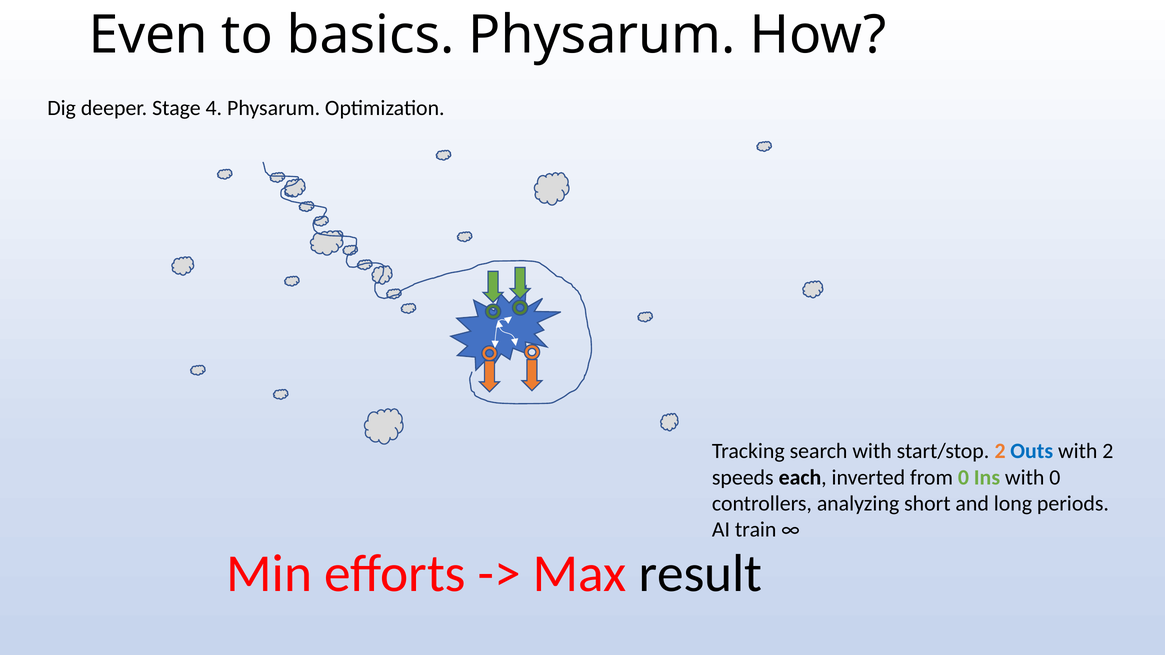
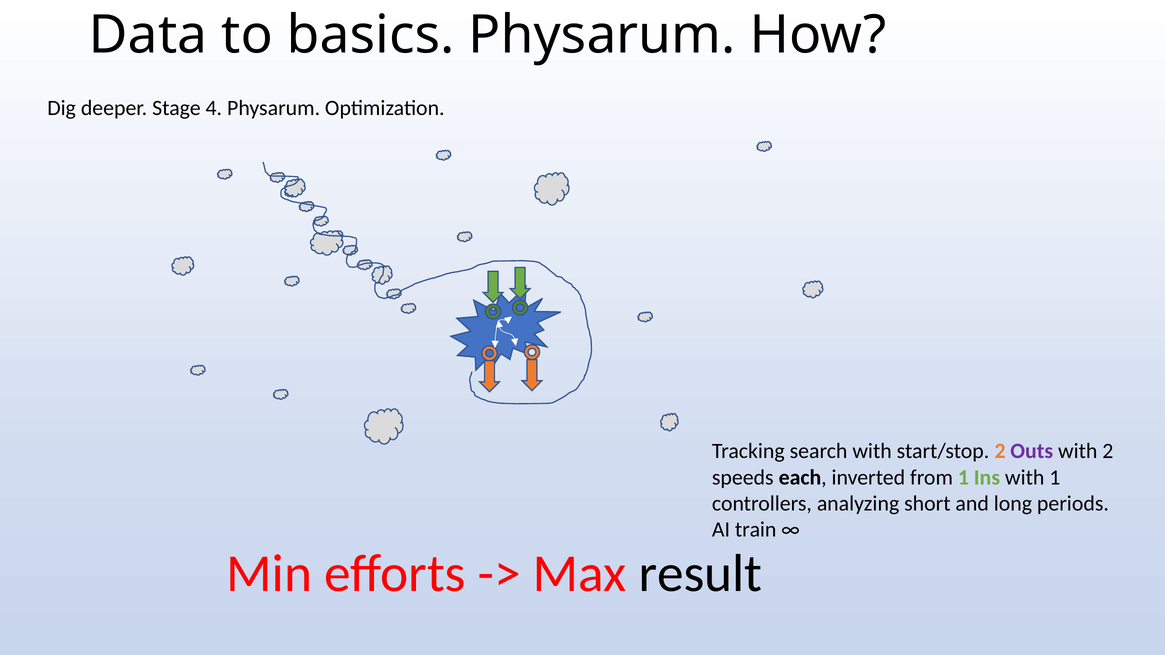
Even: Even -> Data (148, 35)
Outs colour: blue -> purple (1032, 451)
from 0: 0 -> 1 (963, 478)
with 0: 0 -> 1 (1055, 478)
